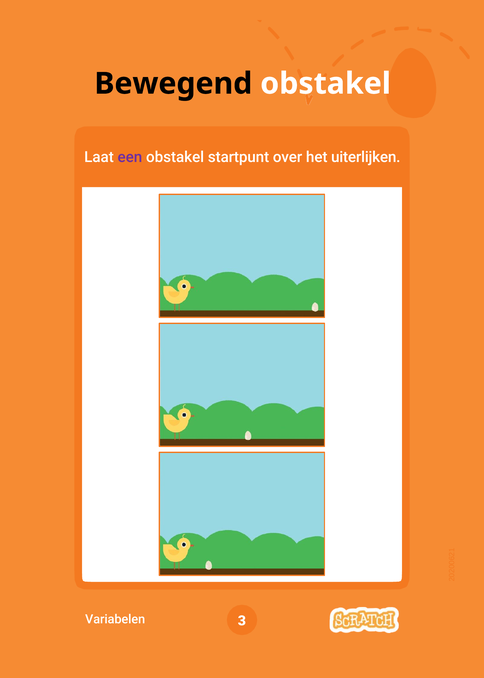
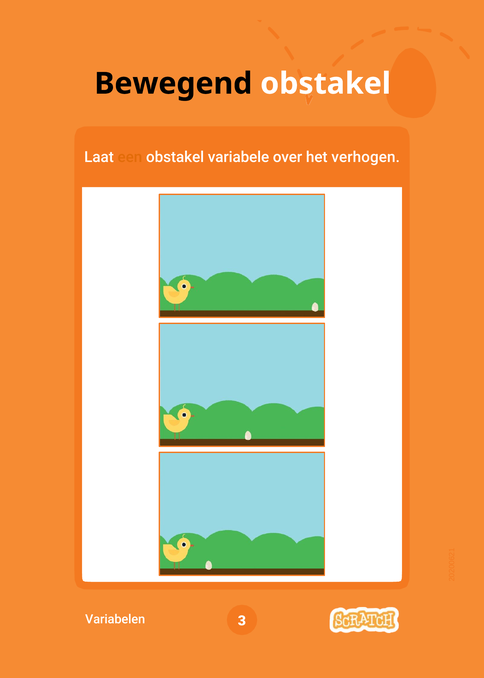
een colour: purple -> orange (130, 157)
startpunt: startpunt -> variabele (239, 157)
uiterlijken: uiterlijken -> verhogen (366, 157)
